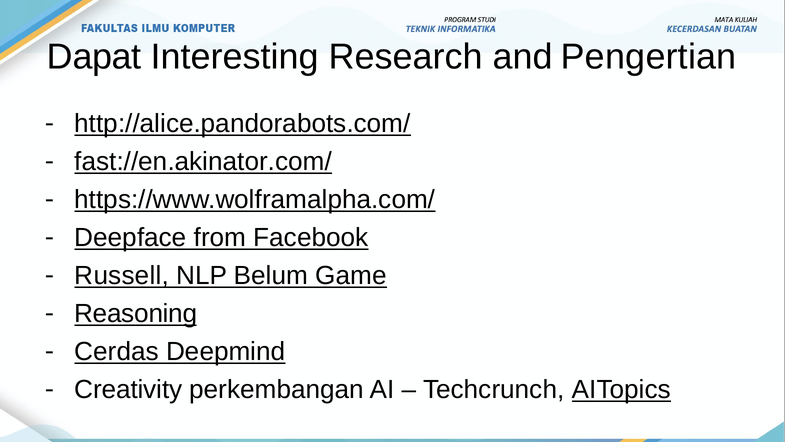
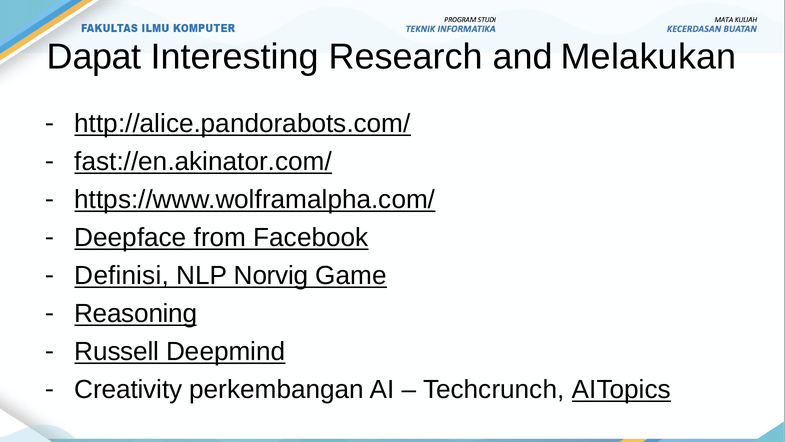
Pengertian: Pengertian -> Melakukan (649, 57)
Russell: Russell -> Definisi (122, 275)
Belum: Belum -> Norvig (271, 275)
Cerdas: Cerdas -> Russell (117, 351)
